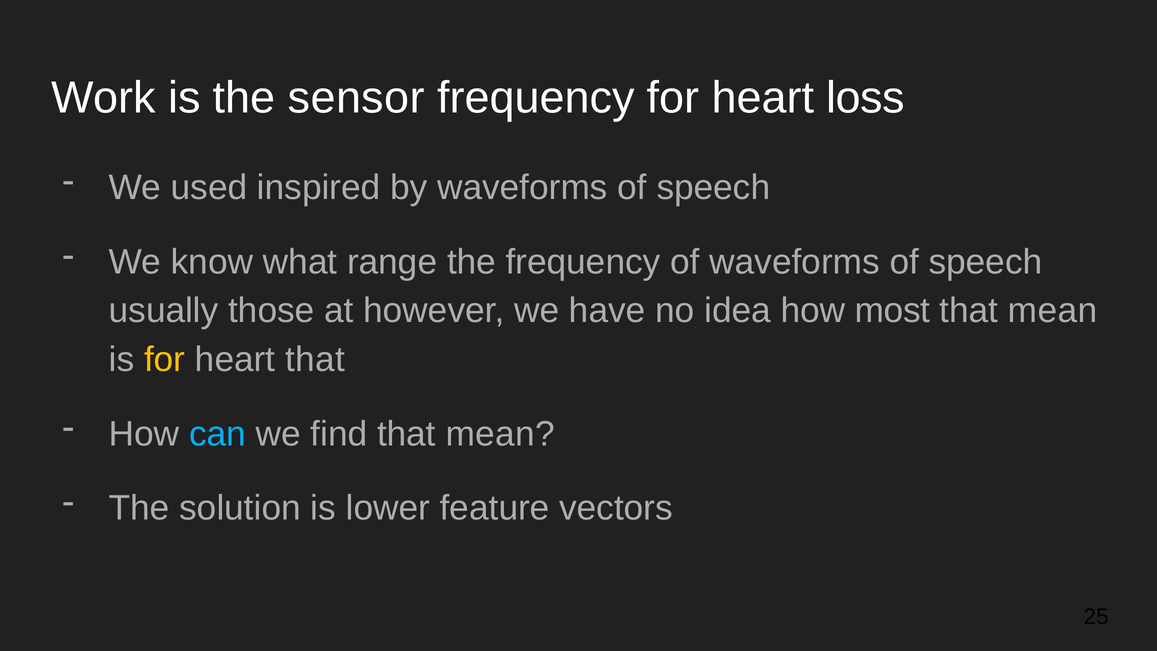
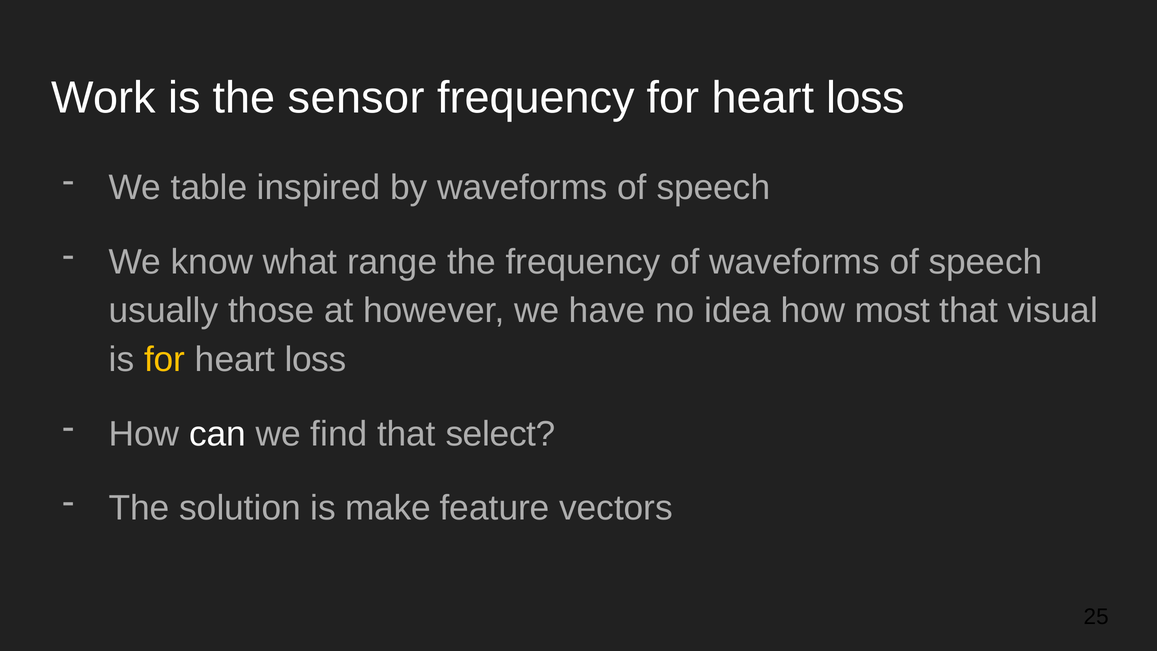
used: used -> table (209, 187)
mean: mean -> visual (1053, 311)
that: that -> loss (316, 359)
can colour: light blue -> white (218, 434)
find that mean: mean -> select (501, 434)
lower: lower -> make (388, 508)
